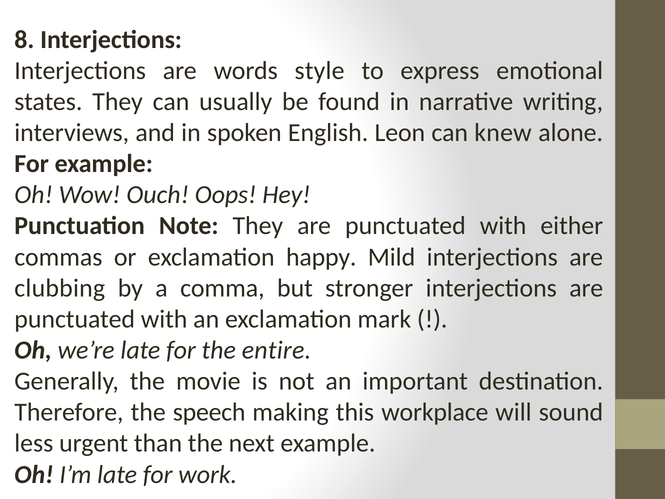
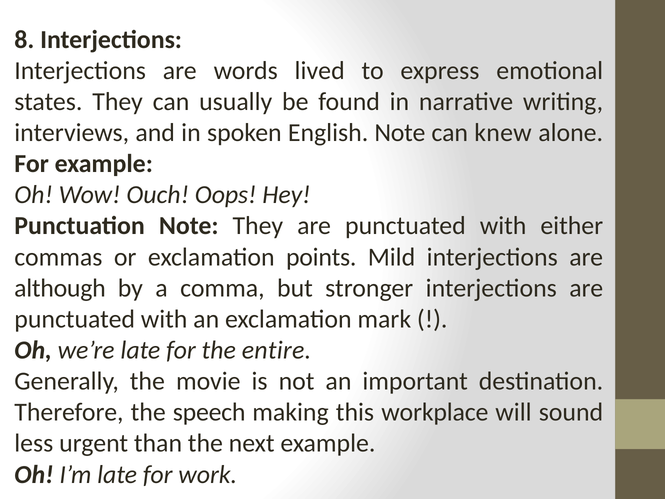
style: style -> lived (320, 71)
English Leon: Leon -> Note (400, 133)
happy: happy -> points (321, 257)
clubbing: clubbing -> although (60, 288)
